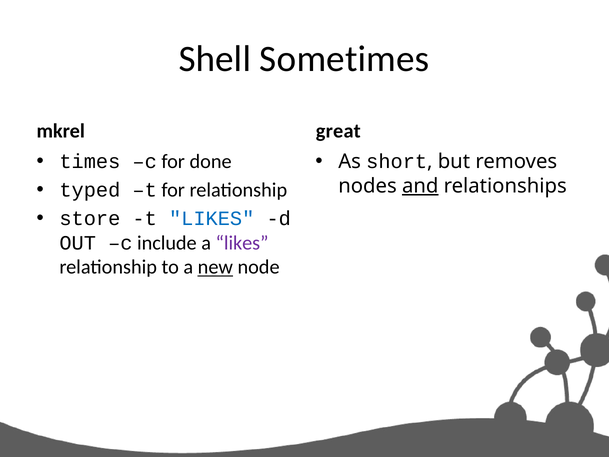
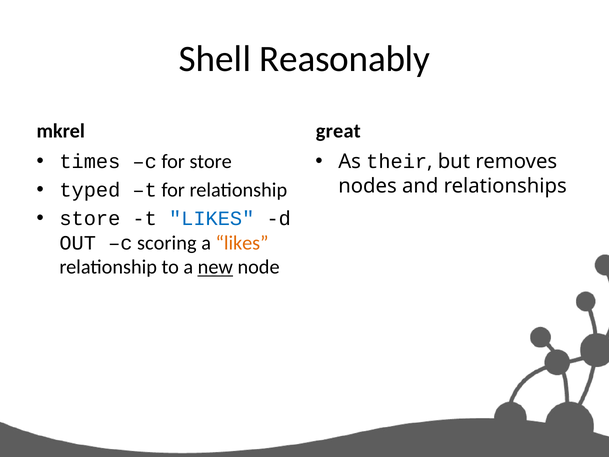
Sometimes: Sometimes -> Reasonably (345, 59)
for done: done -> store (211, 161)
short: short -> their (397, 161)
and underline: present -> none (420, 186)
include: include -> scoring (167, 243)
likes colour: purple -> orange (242, 243)
